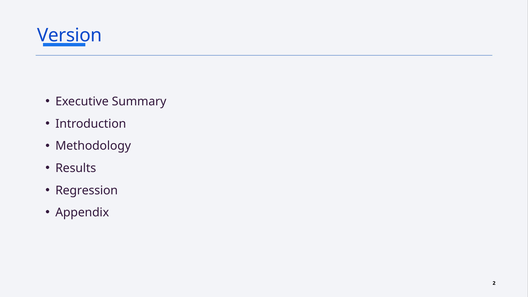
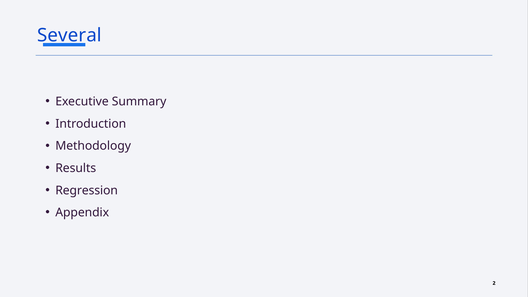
Version: Version -> Several (70, 35)
